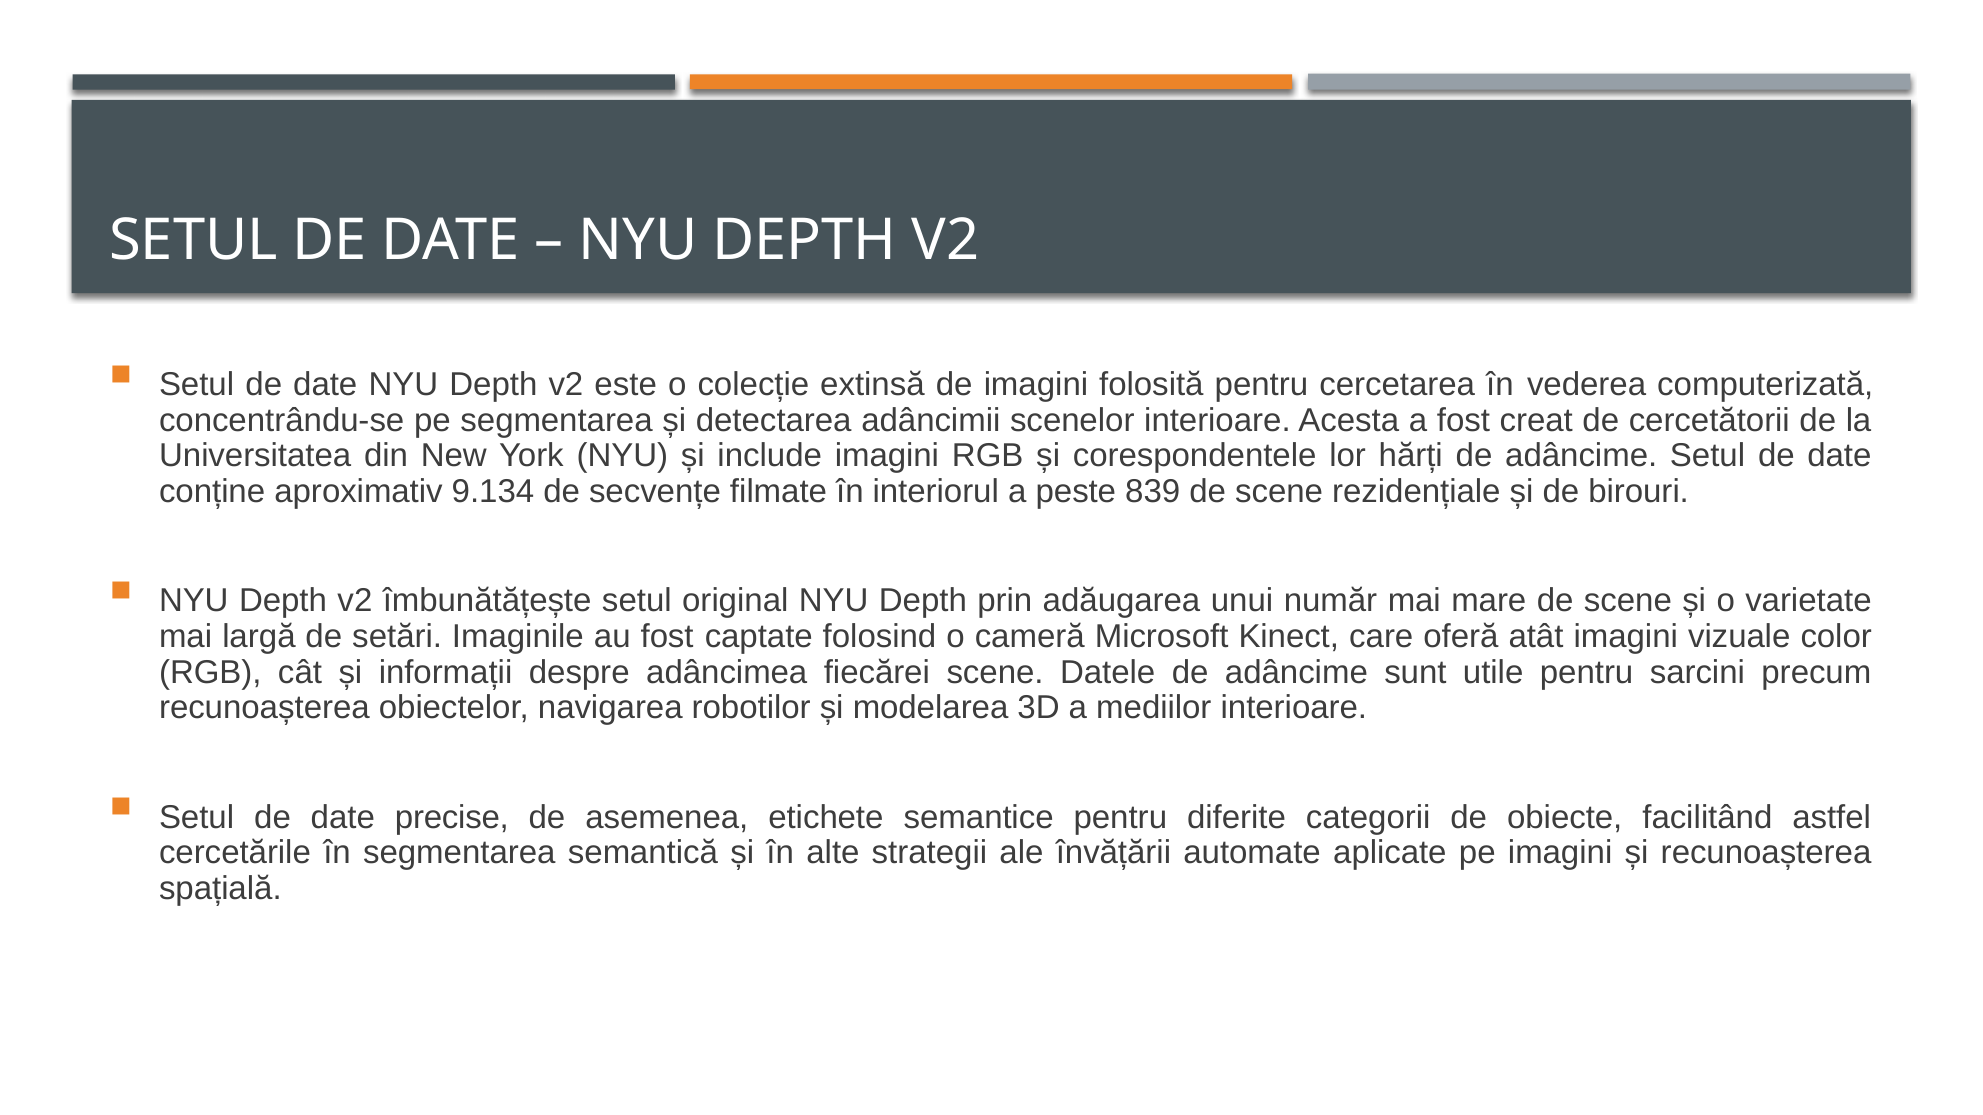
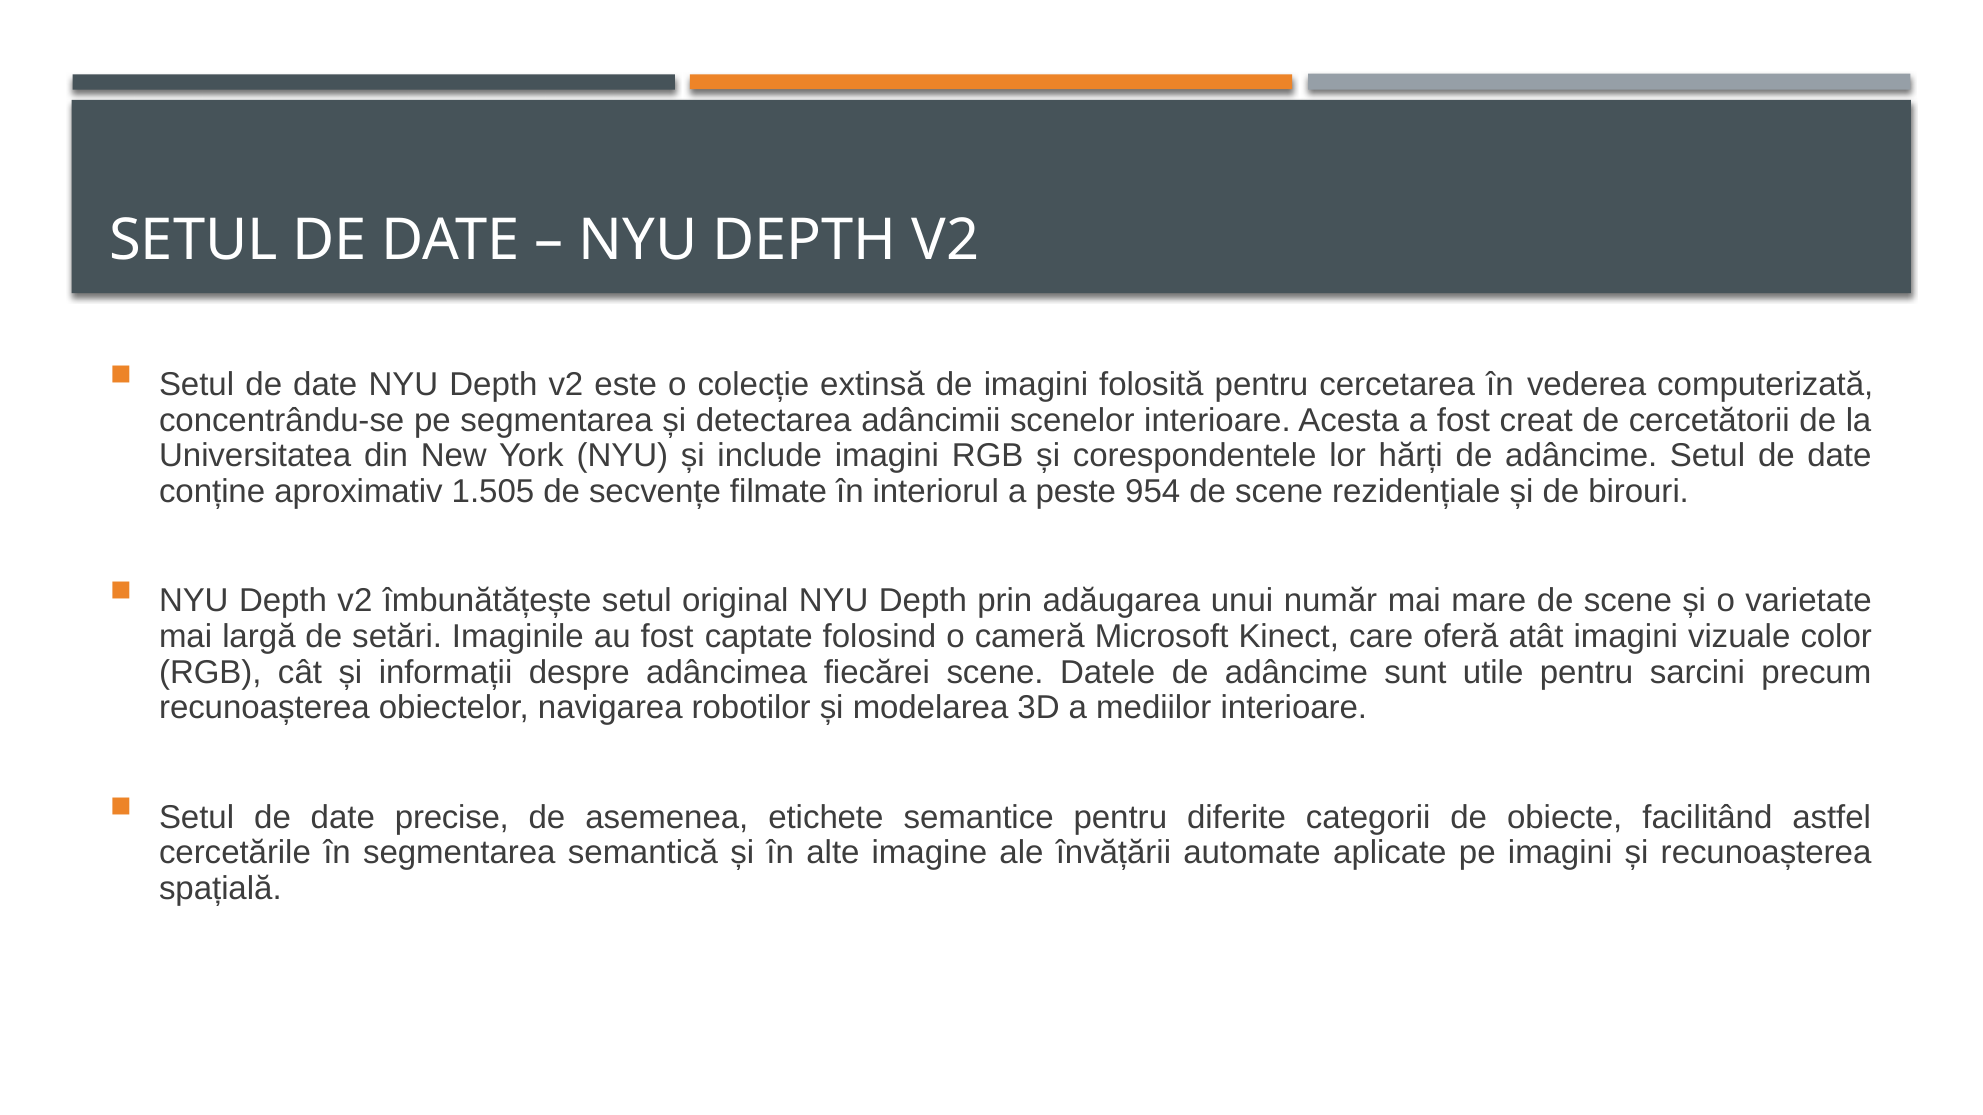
9.134: 9.134 -> 1.505 (493, 492)
839: 839 -> 954 (1153, 492)
strategii: strategii -> imagine (929, 853)
